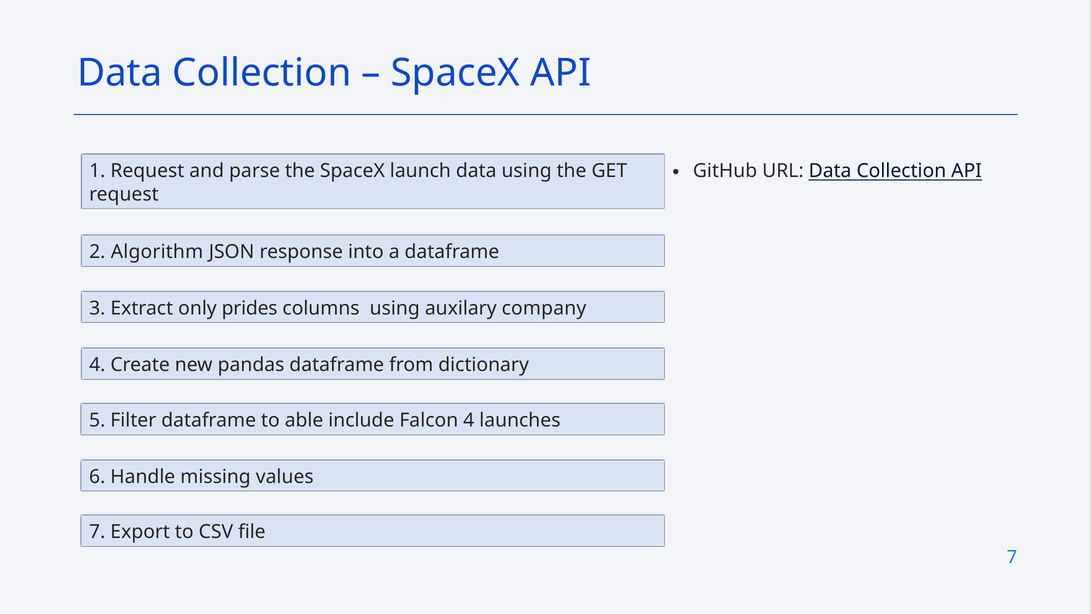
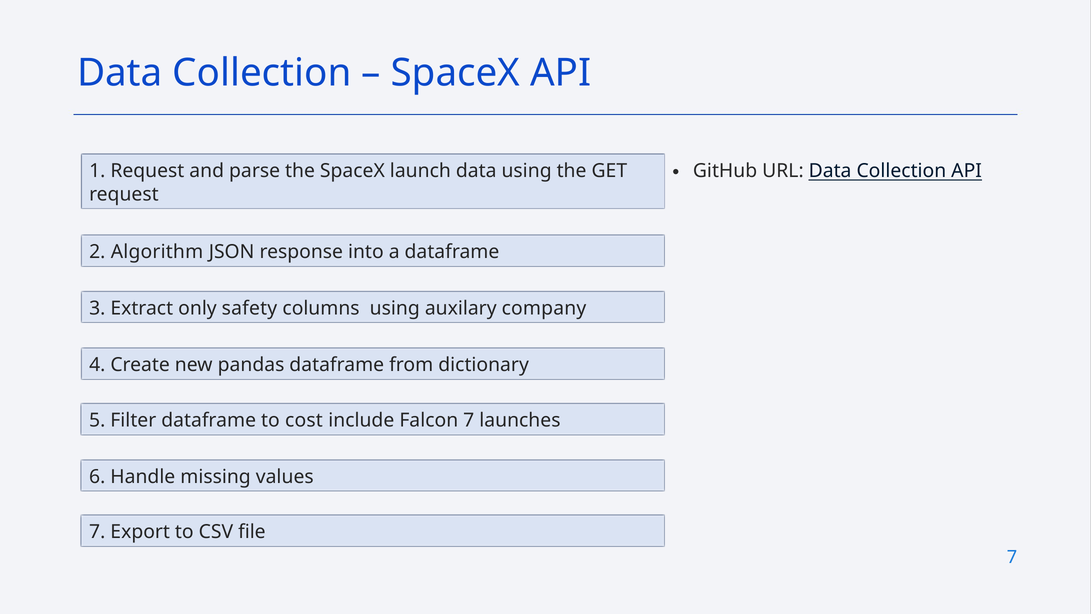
prides: prides -> safety (249, 308)
able: able -> cost (304, 420)
Falcon 4: 4 -> 7 (469, 420)
